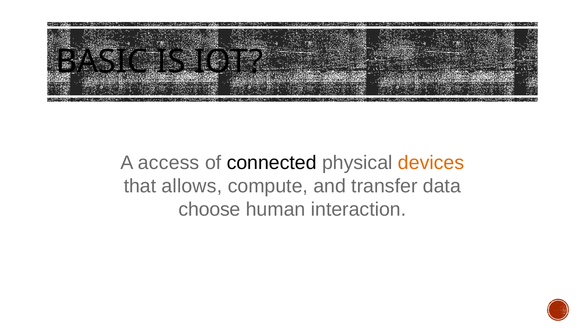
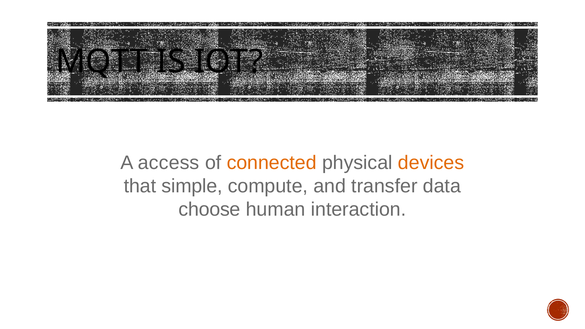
BASIC: BASIC -> MQTT (102, 62)
connected colour: black -> orange (272, 163)
allows: allows -> simple (192, 186)
